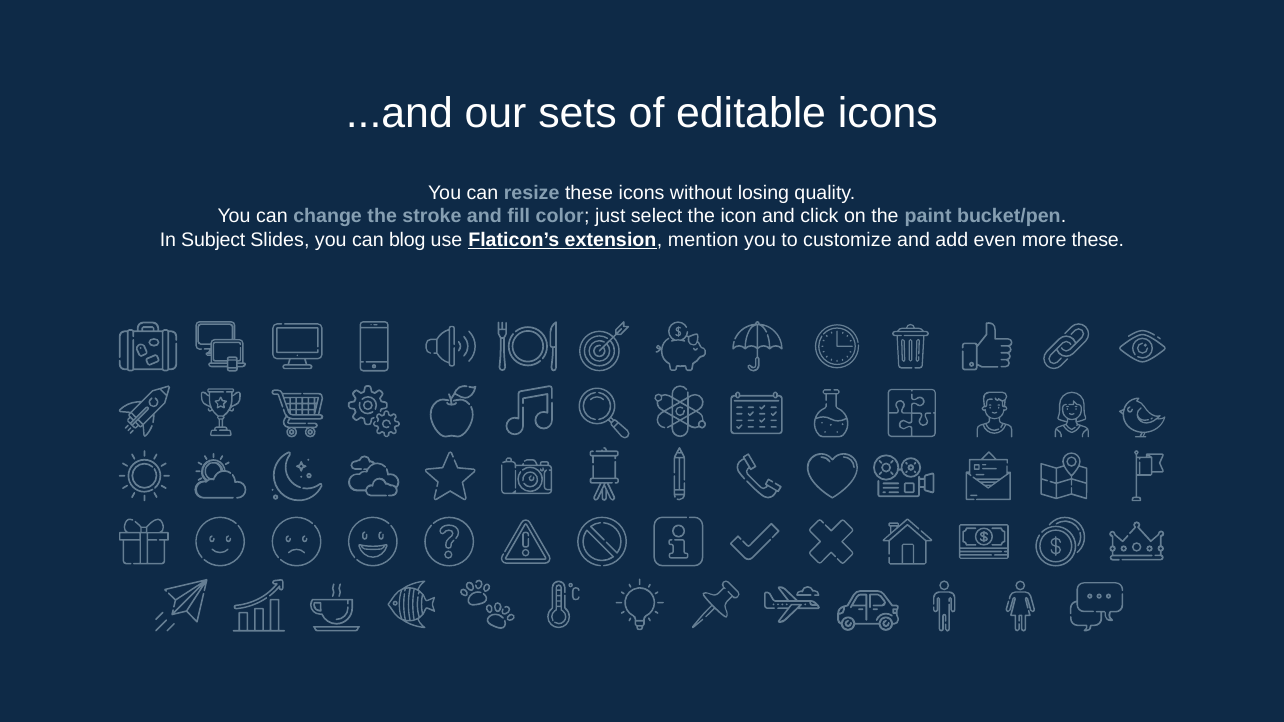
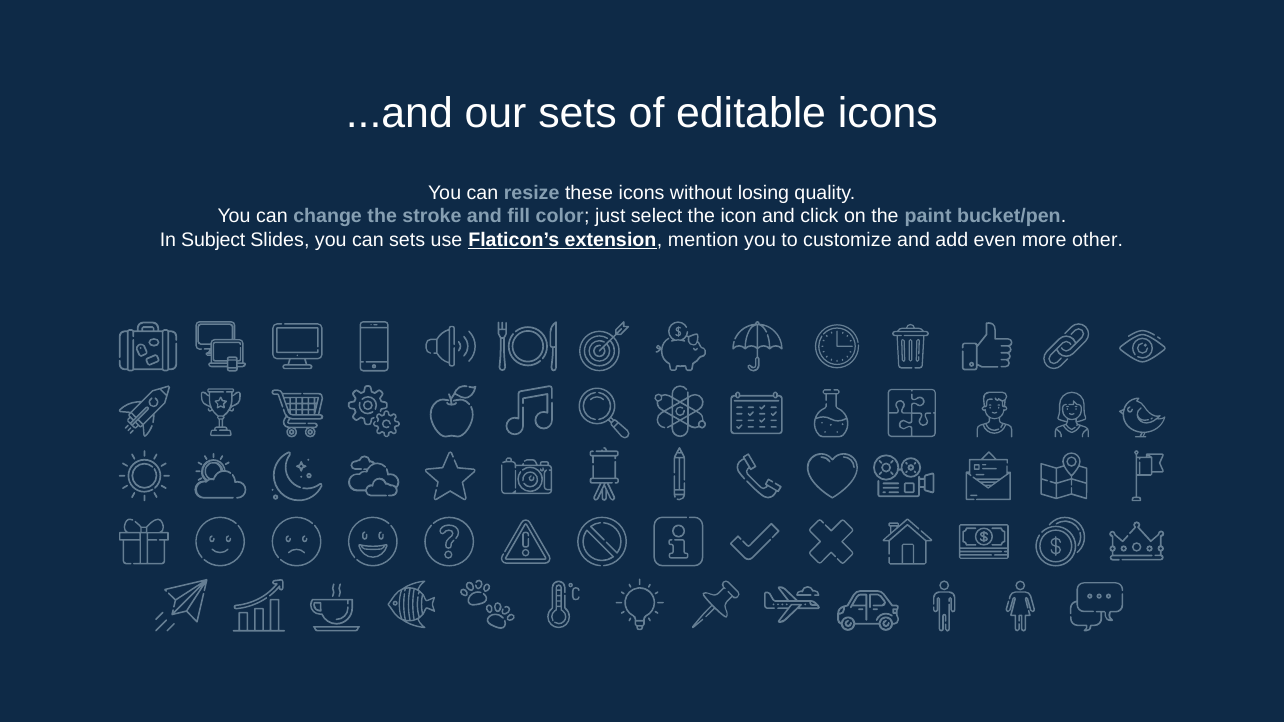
can blog: blog -> sets (407, 240)
more these: these -> other (1098, 240)
